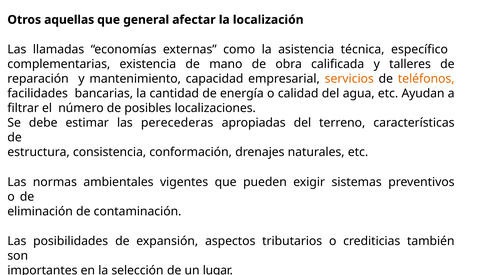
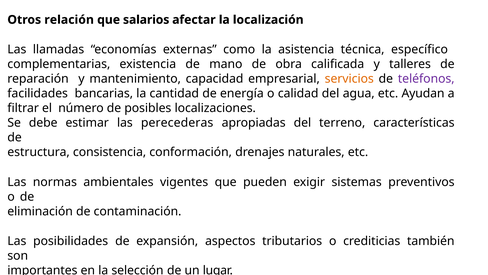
aquellas: aquellas -> relación (69, 20)
general: general -> salarios (146, 20)
teléfonos colour: orange -> purple (426, 79)
